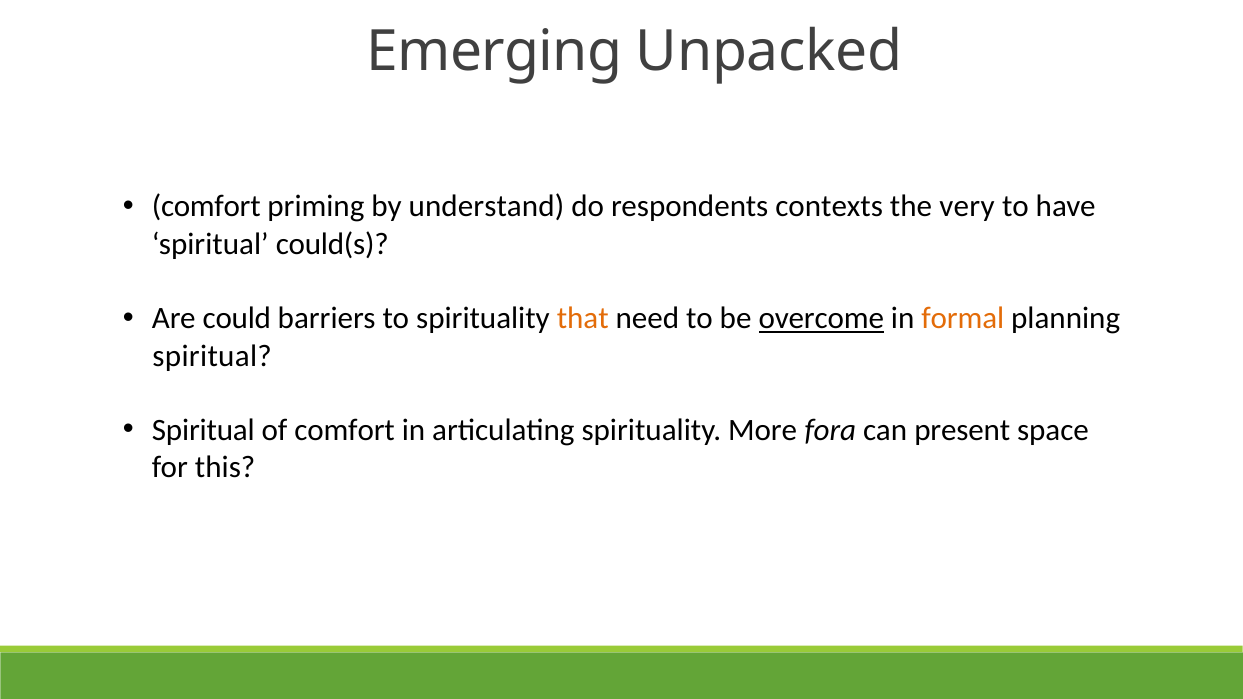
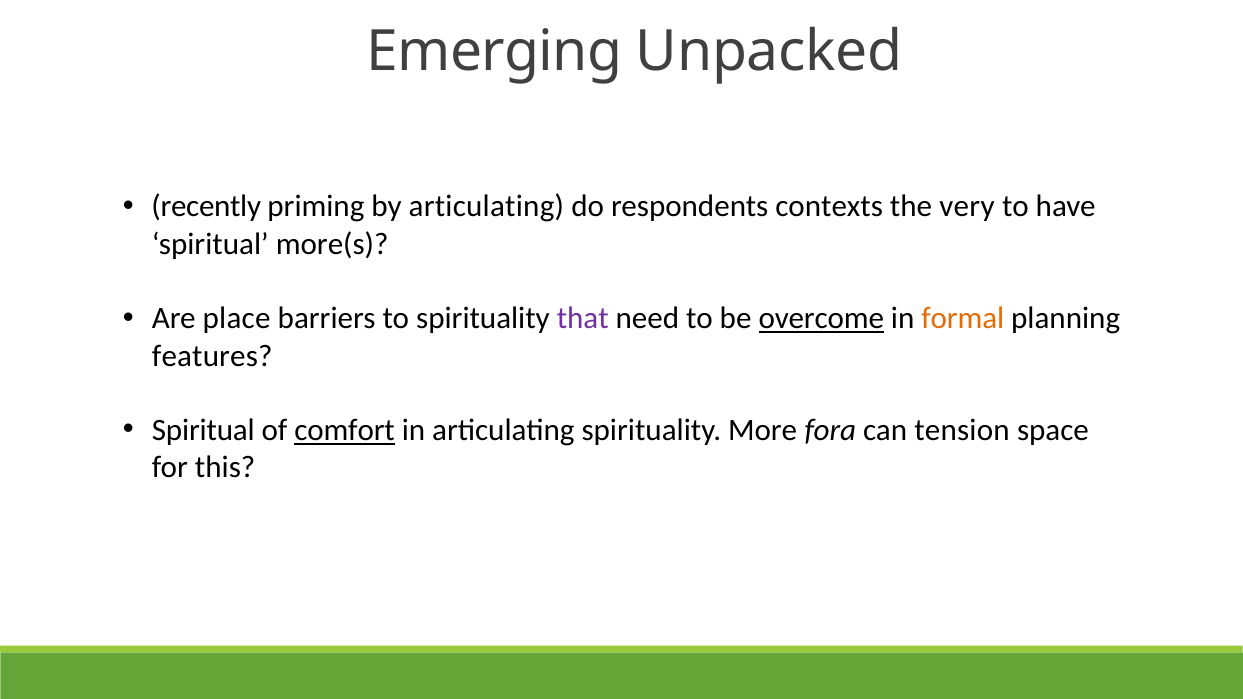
comfort: comfort -> recently (206, 207)
by understand: understand -> articulating (486, 207)
could(s: could(s -> more(s (332, 244)
could: could -> place (237, 319)
that colour: orange -> purple (583, 319)
spiritual: spiritual -> features (212, 356)
comfort underline: none -> present (345, 431)
present: present -> tension (962, 431)
